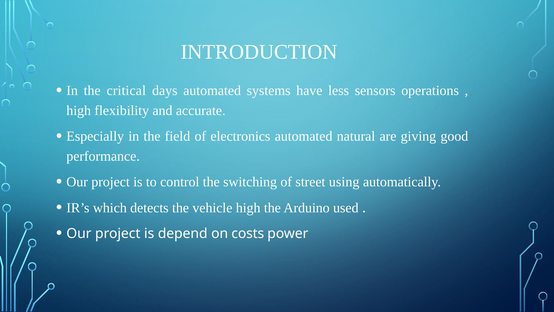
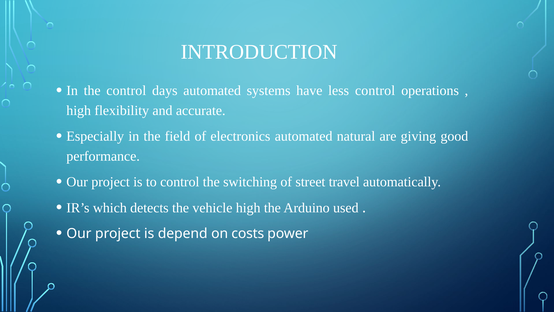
the critical: critical -> control (126, 91)
less sensors: sensors -> control (375, 91)
using: using -> travel (344, 182)
